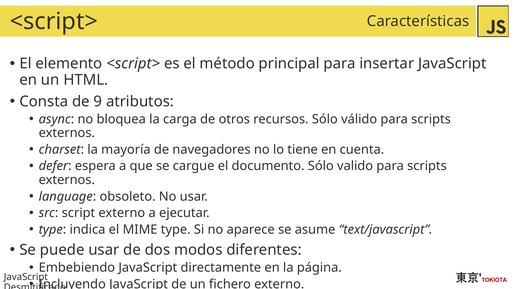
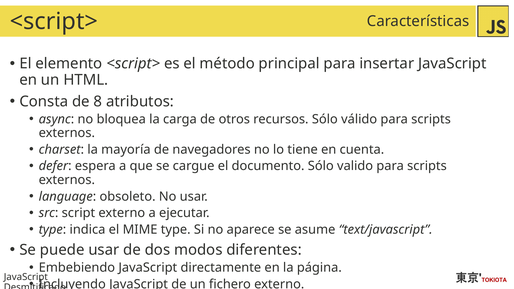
9: 9 -> 8 (98, 101)
